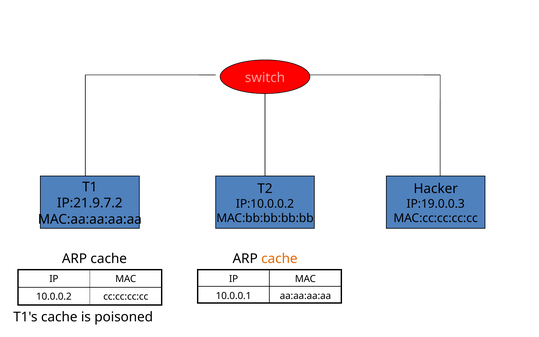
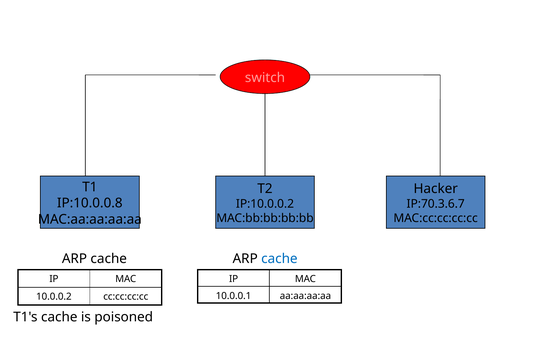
IP:21.9.7.2: IP:21.9.7.2 -> IP:10.0.0.8 (90, 203)
IP:19.0.0.3: IP:19.0.0.3 -> IP:70.3.6.7 (436, 204)
cache colour: orange -> blue (279, 259)
